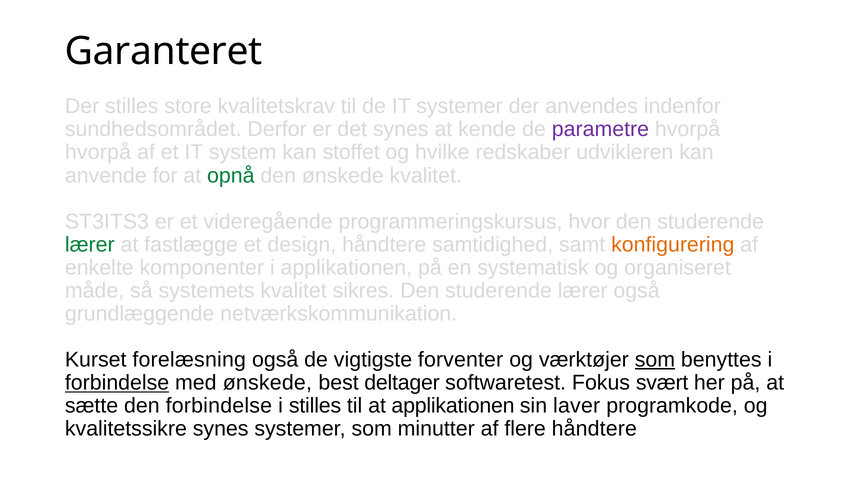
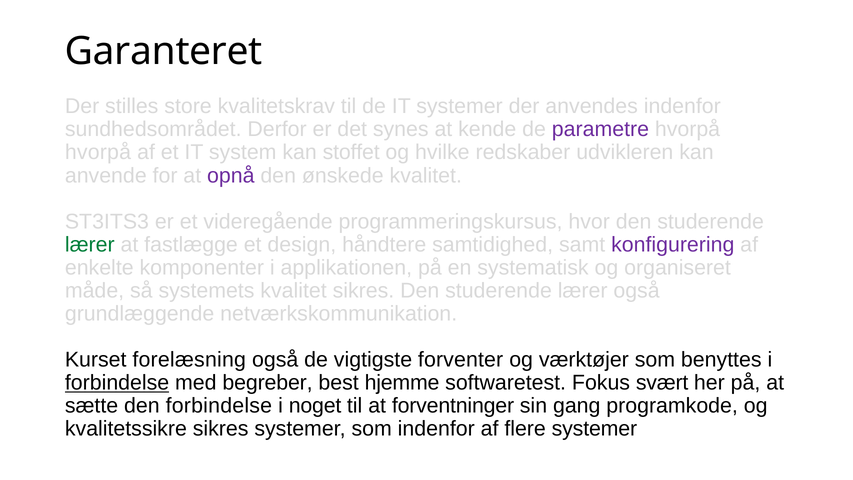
opnå colour: green -> purple (231, 175)
konfigurering colour: orange -> purple (673, 244)
som underline: present -> none (655, 360)
med ønskede: ønskede -> begreber (268, 383)
deltager: deltager -> hjemme (402, 383)
i stilles: stilles -> noget (315, 406)
at applikationen: applikationen -> forventninger (453, 406)
laver: laver -> gang (577, 406)
kvalitetssikre synes: synes -> sikres (221, 429)
som minutter: minutter -> indenfor (436, 429)
flere håndtere: håndtere -> systemer (594, 429)
